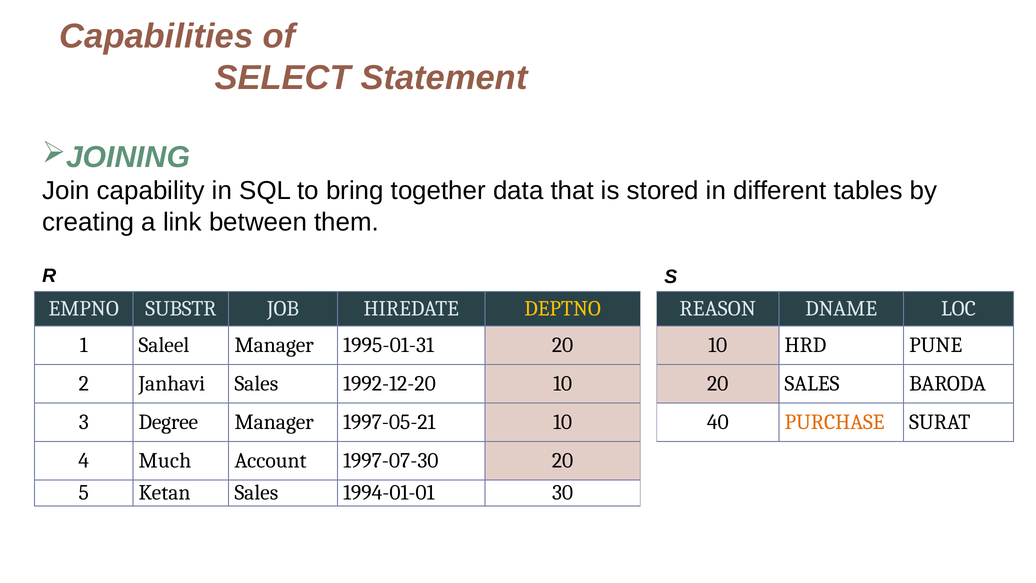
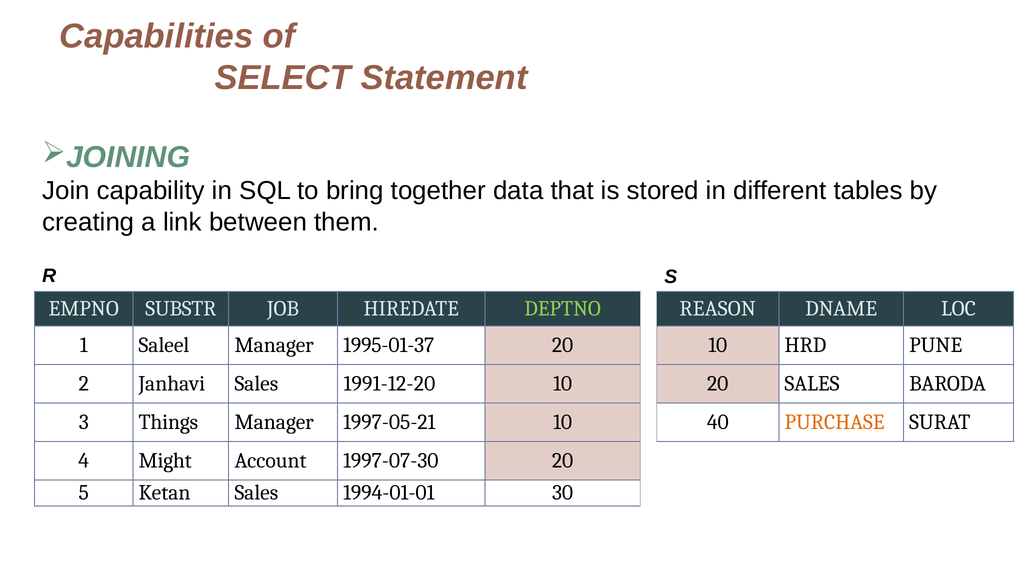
DEPTNO colour: yellow -> light green (563, 308)
1995-01-31: 1995-01-31 -> 1995-01-37 (389, 345)
1992-12-20: 1992-12-20 -> 1991-12-20 (389, 383)
Degree: Degree -> Things (168, 422)
Much: Much -> Might (165, 460)
